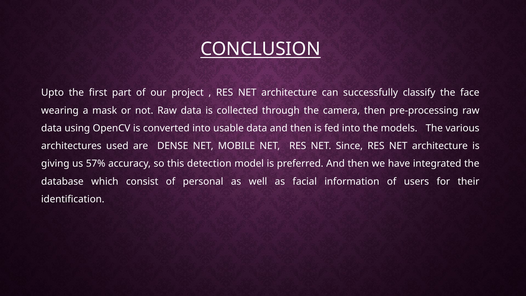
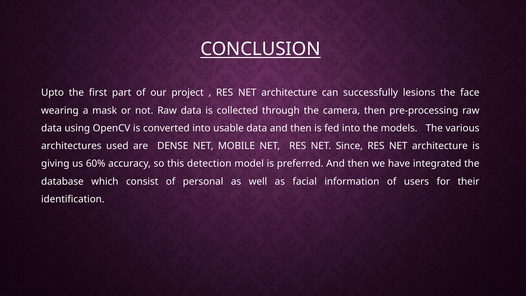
classify: classify -> lesions (419, 93)
57%: 57% -> 60% (96, 164)
